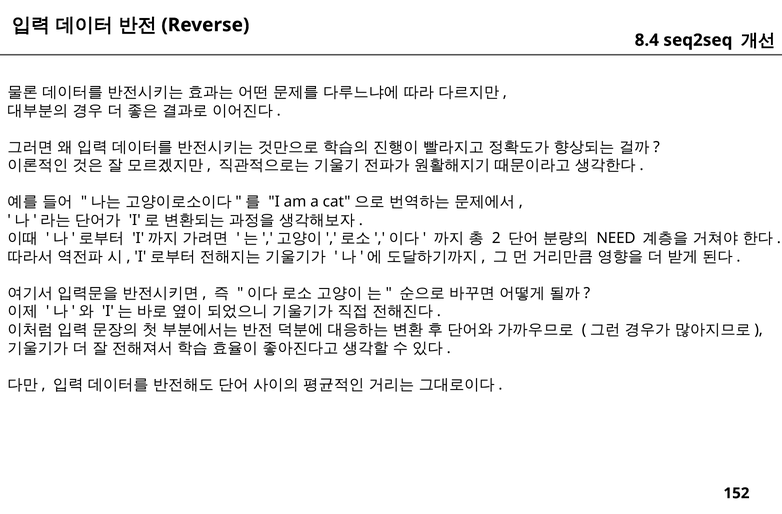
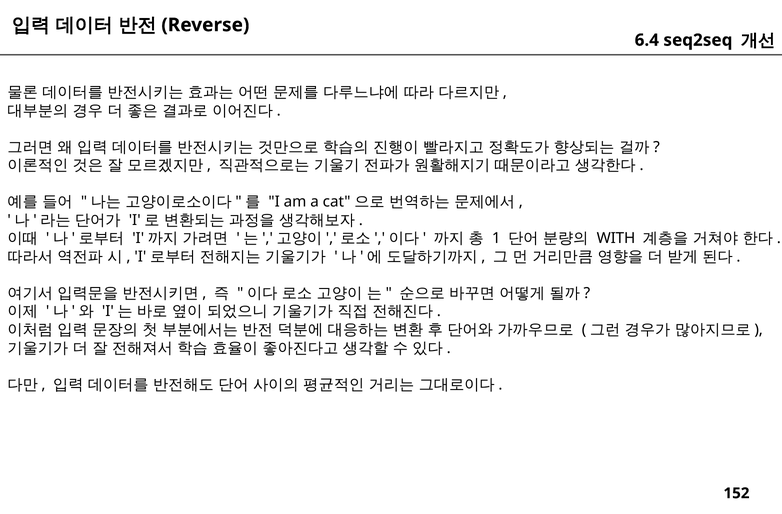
8.4: 8.4 -> 6.4 (647, 40)
2: 2 -> 1 (496, 238)
NEED: NEED -> WITH (616, 238)
